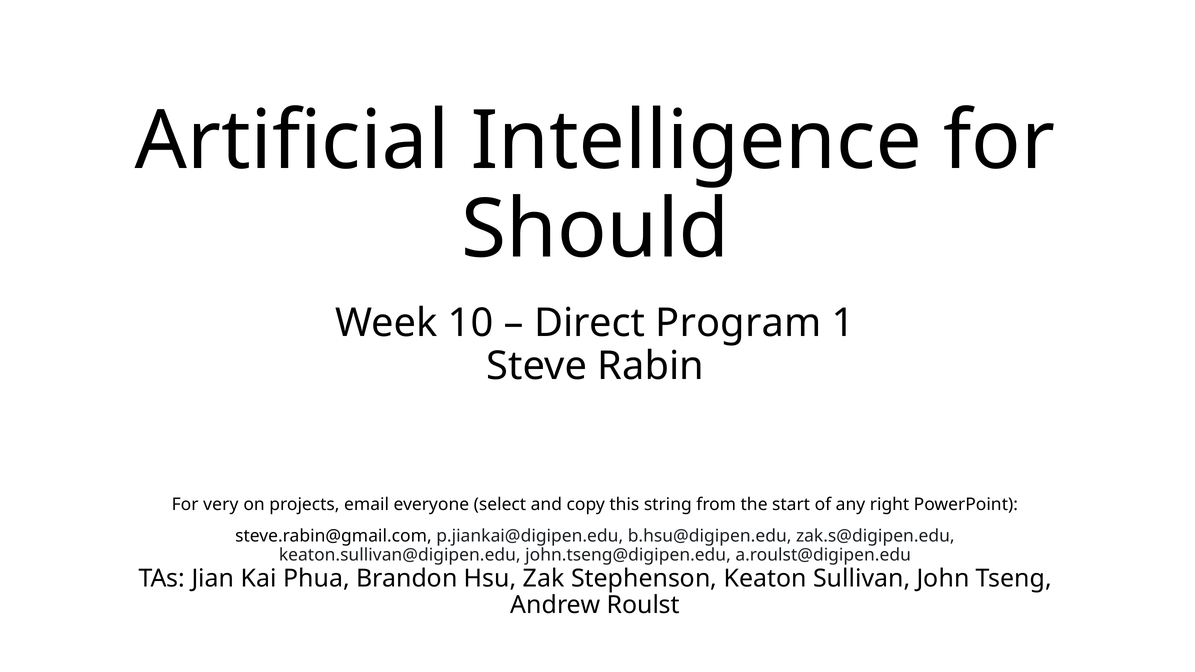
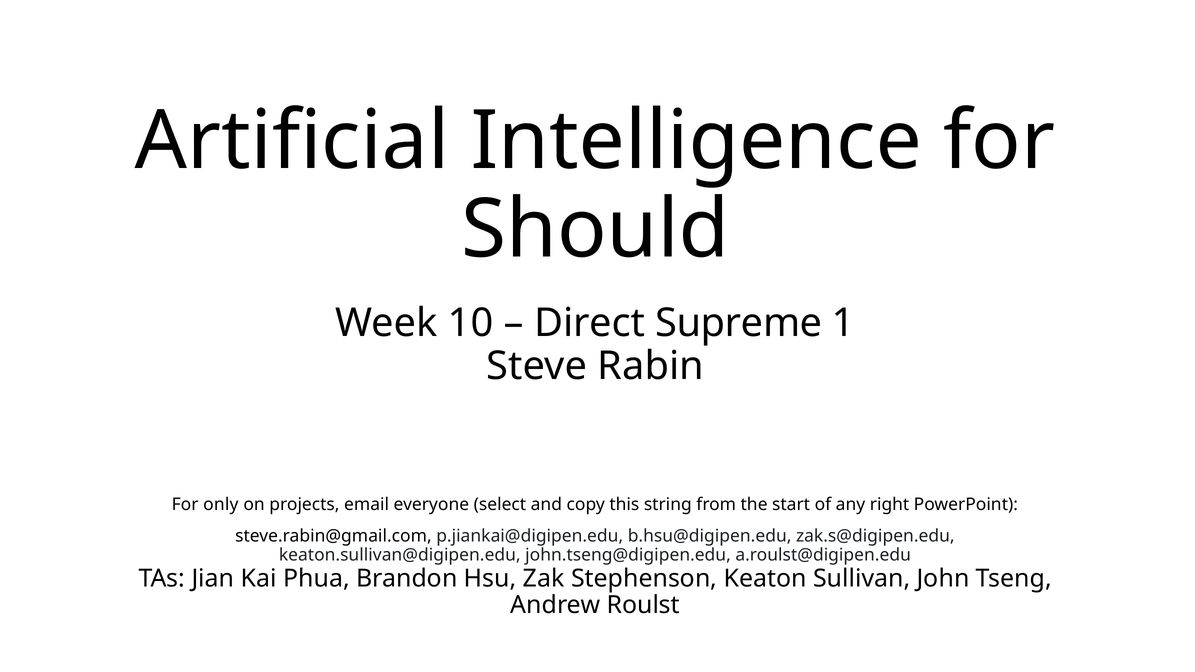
Program: Program -> Supreme (739, 323)
very: very -> only (221, 505)
